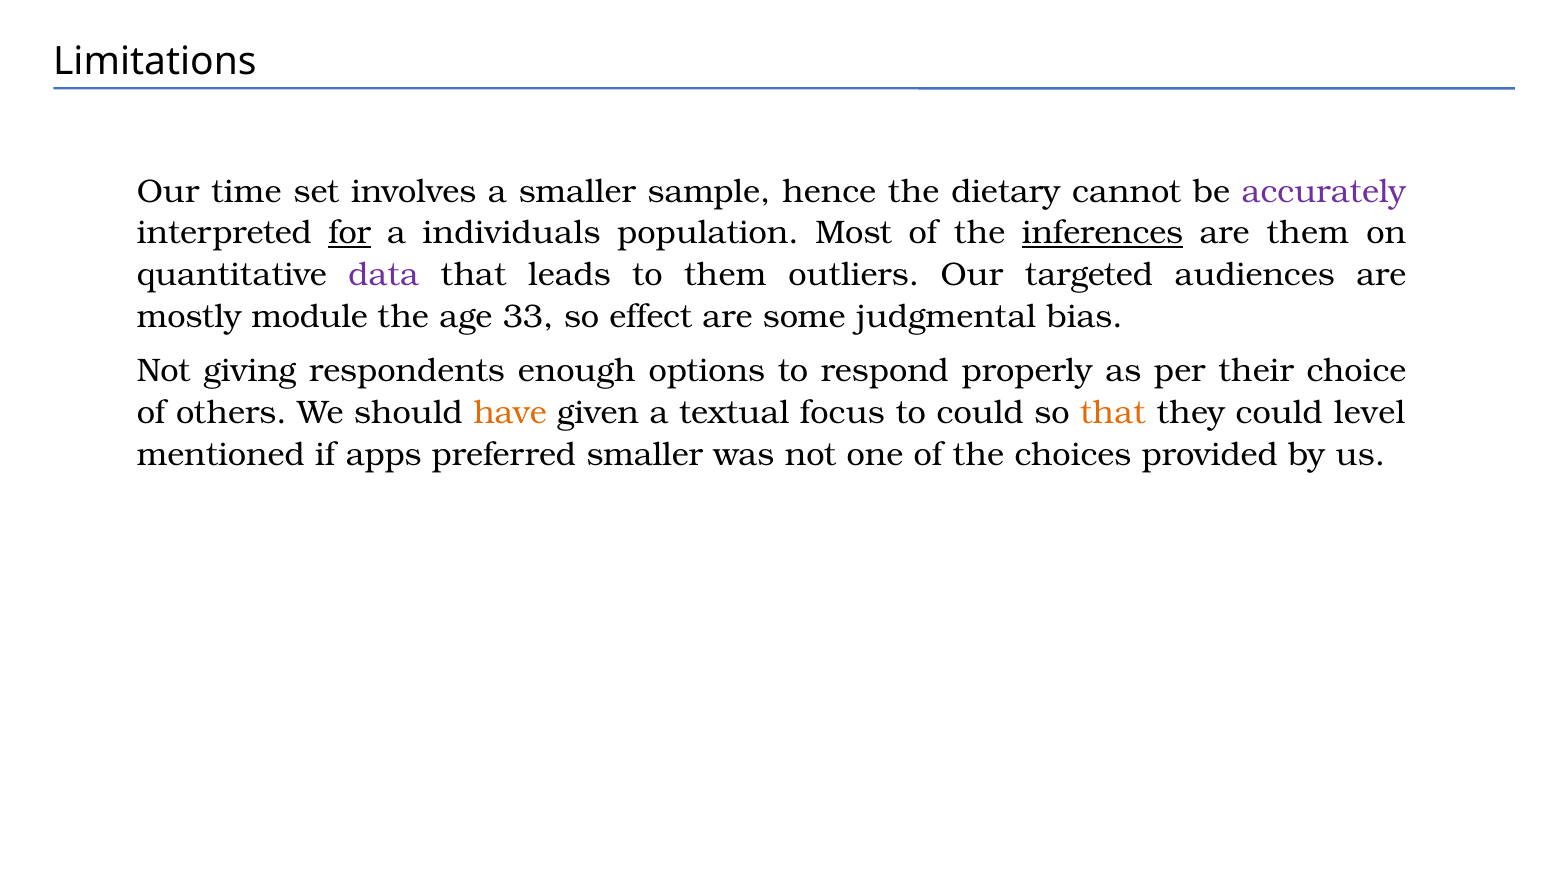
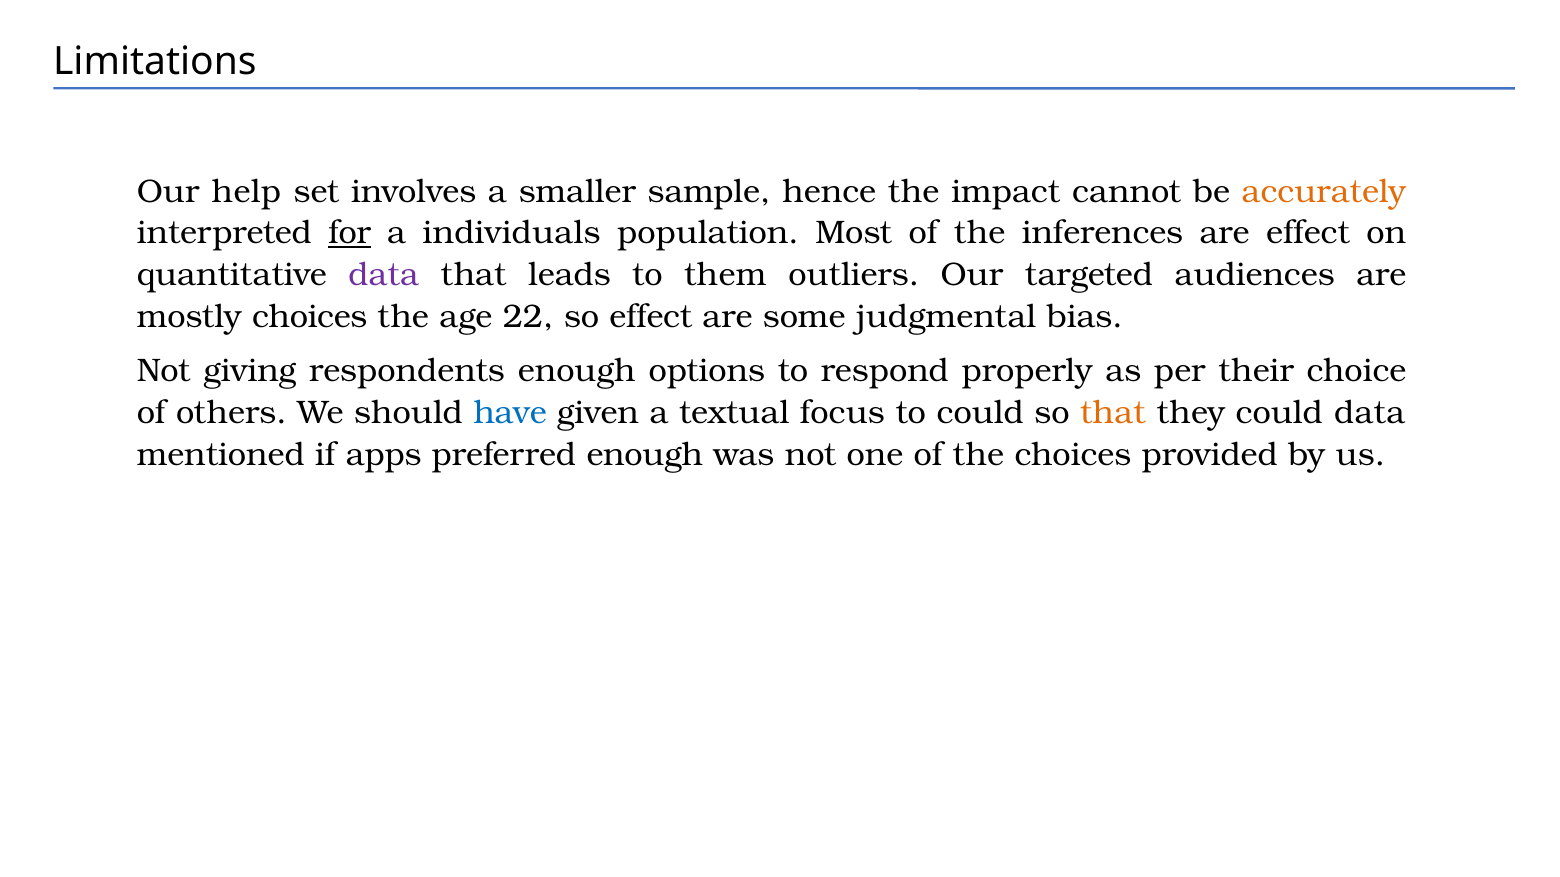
time: time -> help (246, 192)
dietary: dietary -> impact (1006, 192)
accurately colour: purple -> orange (1324, 192)
inferences underline: present -> none (1103, 233)
are them: them -> effect (1308, 233)
mostly module: module -> choices (310, 317)
33: 33 -> 22 (528, 317)
have colour: orange -> blue (510, 413)
could level: level -> data (1370, 413)
preferred smaller: smaller -> enough (645, 455)
